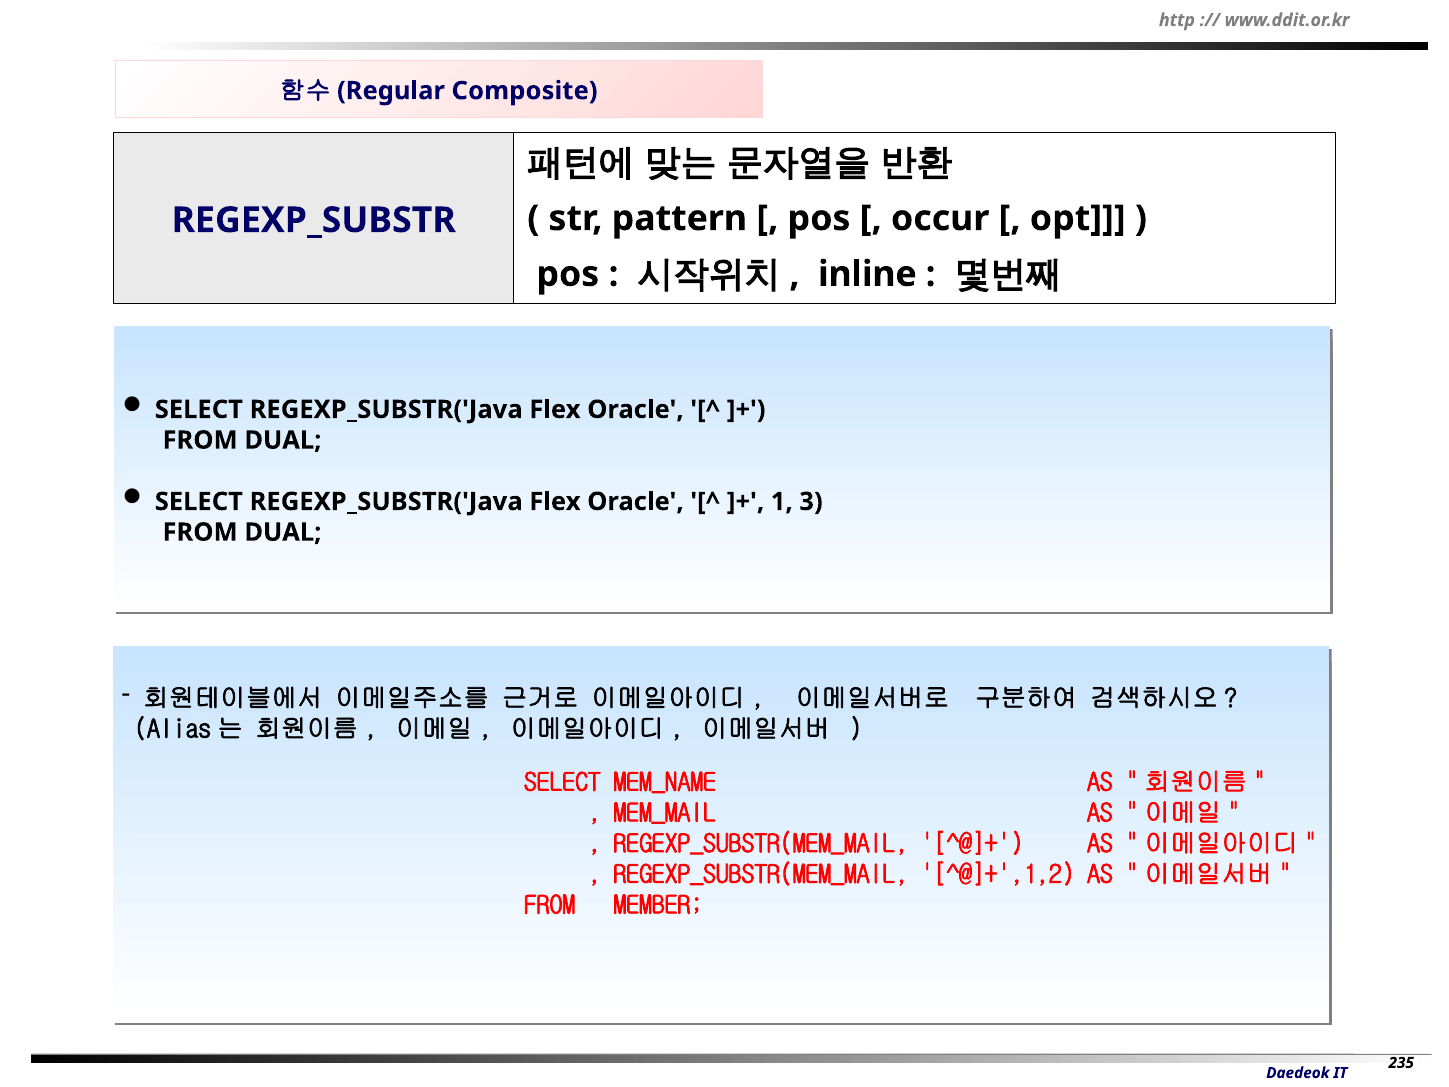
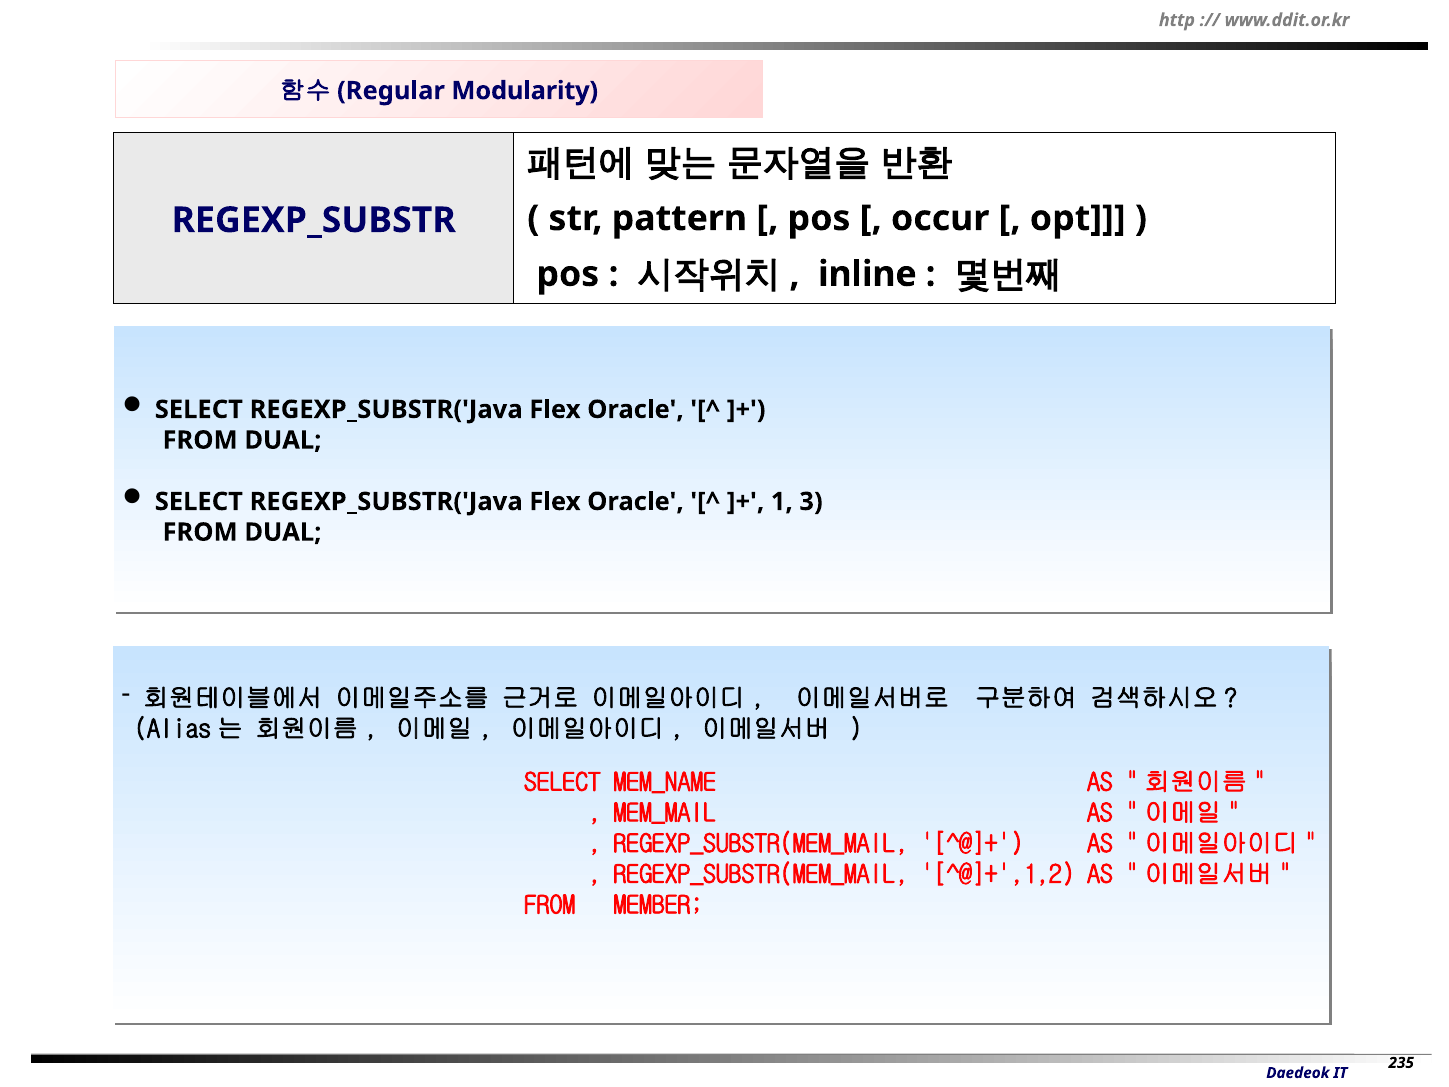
Composite: Composite -> Modularity (525, 91)
